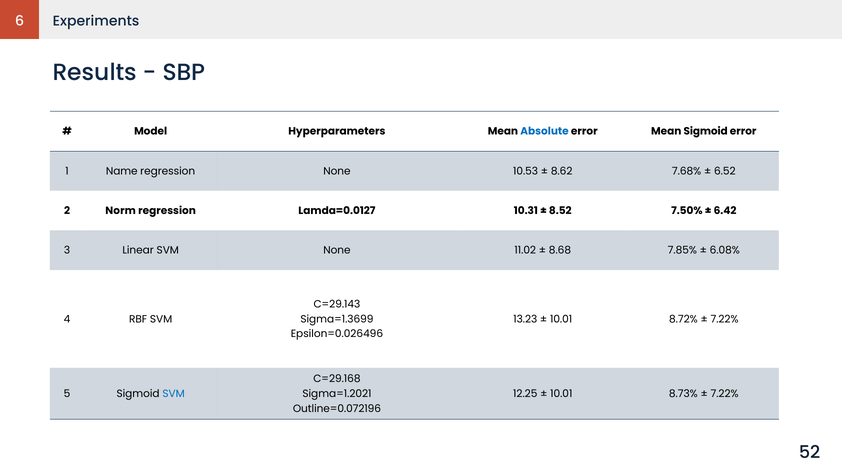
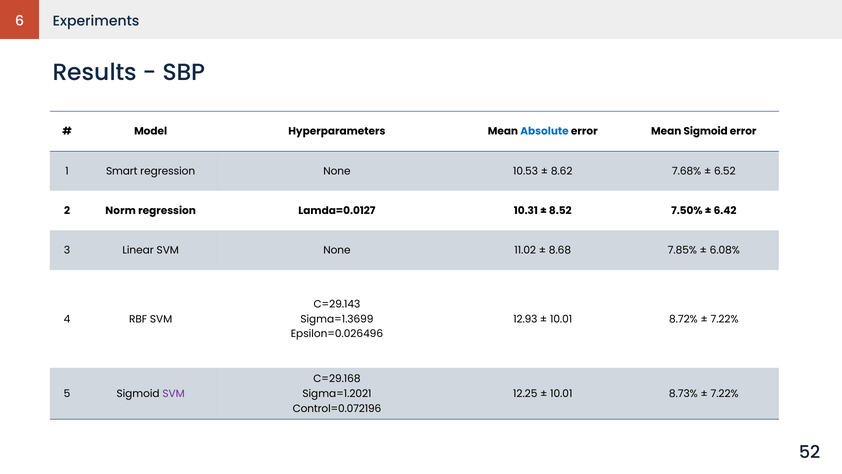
Name: Name -> Smart (122, 171)
13.23: 13.23 -> 12.93 (525, 319)
SVM colour: blue -> purple (174, 393)
Outline=0.072196: Outline=0.072196 -> Control=0.072196 (337, 408)
